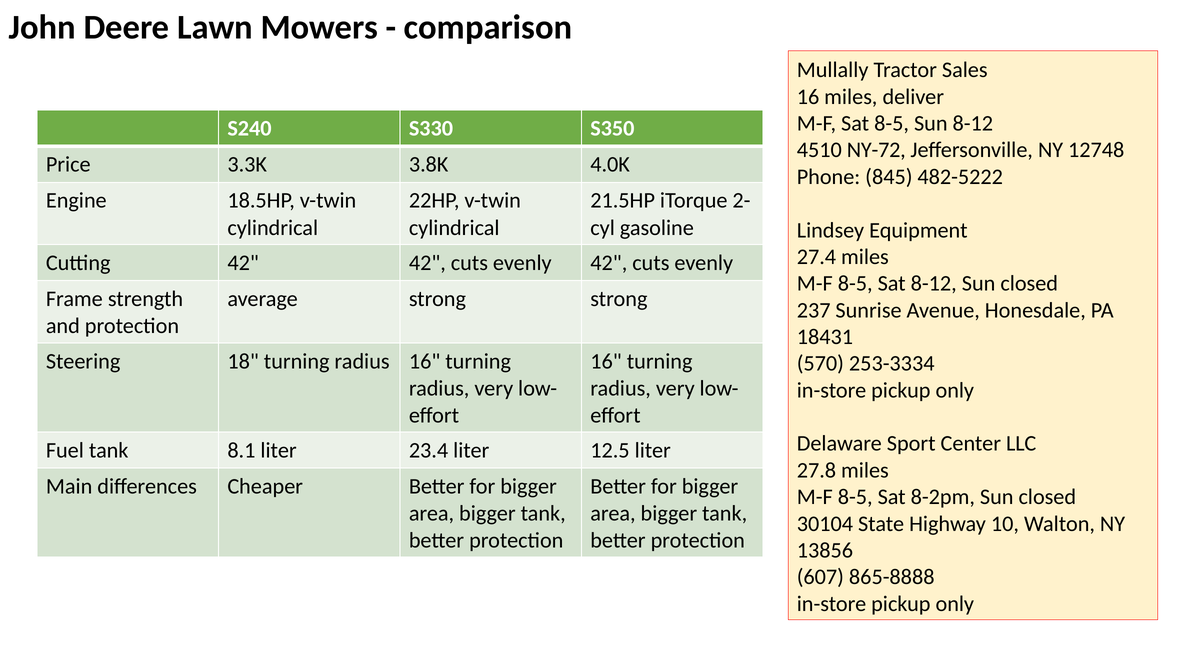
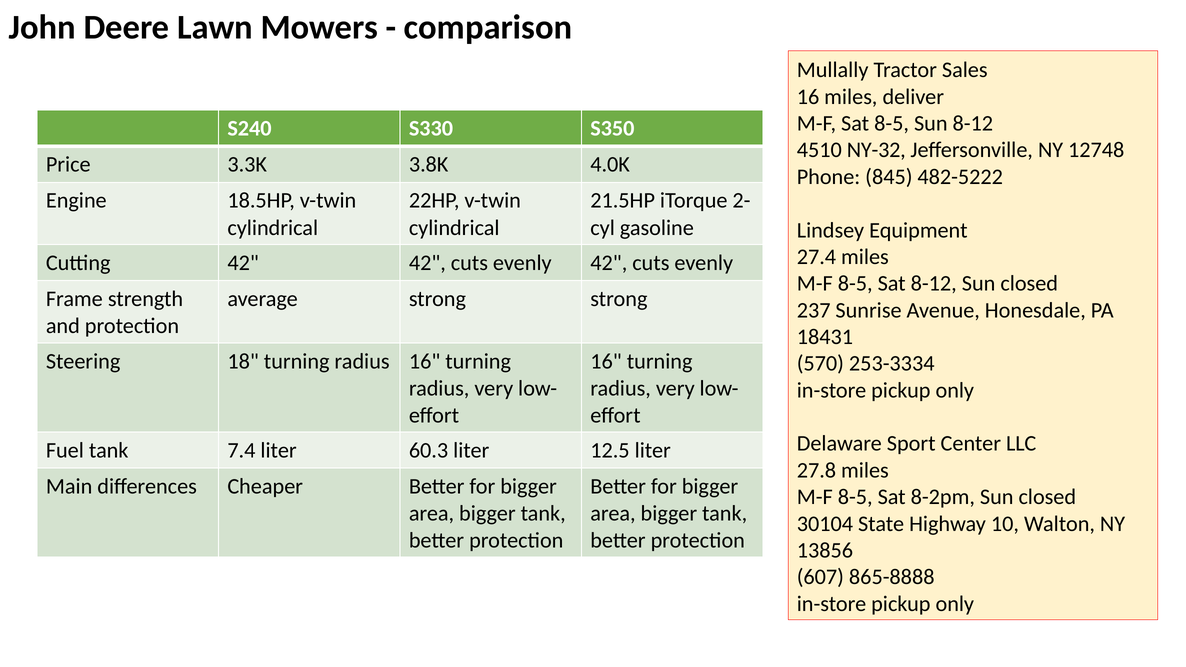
NY-72: NY-72 -> NY-32 (876, 150)
8.1: 8.1 -> 7.4 (241, 450)
23.4: 23.4 -> 60.3 (429, 450)
